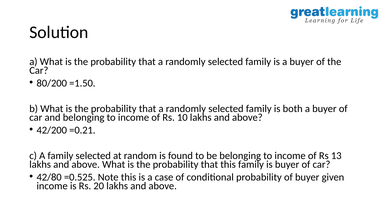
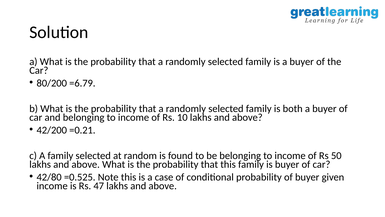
=1.50: =1.50 -> =6.79 (82, 83)
13: 13 -> 50 (336, 155)
20: 20 -> 47 (99, 186)
